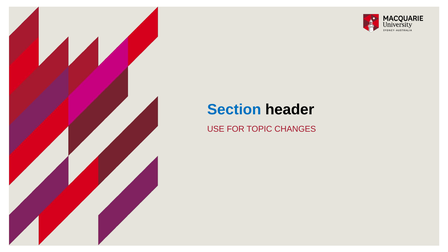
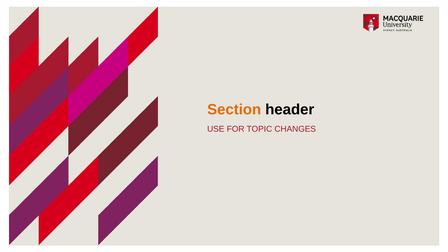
Section colour: blue -> orange (234, 110)
